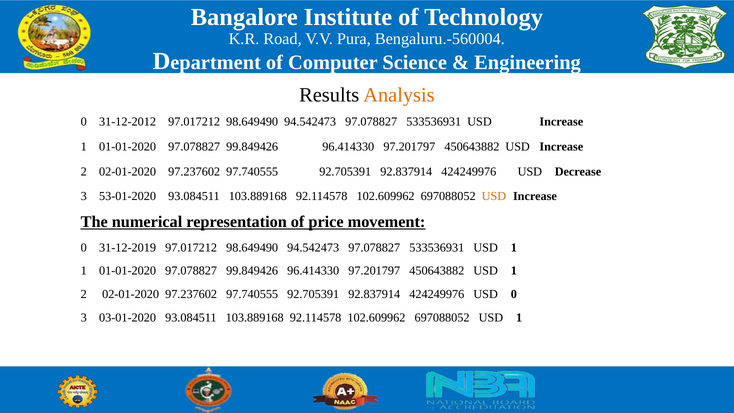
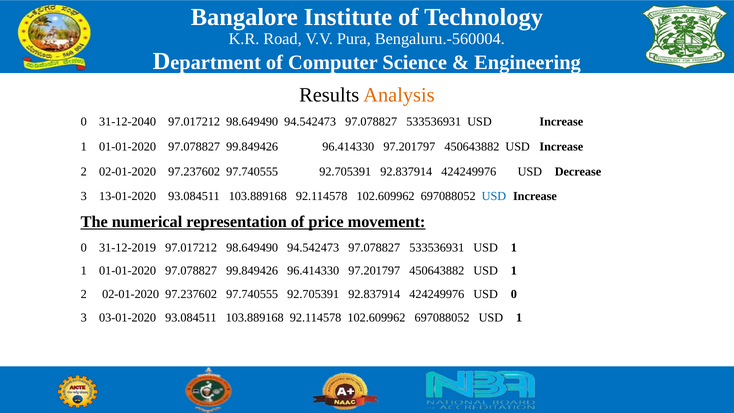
31-12-2012: 31-12-2012 -> 31-12-2040 (128, 122)
53-01-2020: 53-01-2020 -> 13-01-2020 (128, 196)
USD colour: orange -> blue (494, 196)
